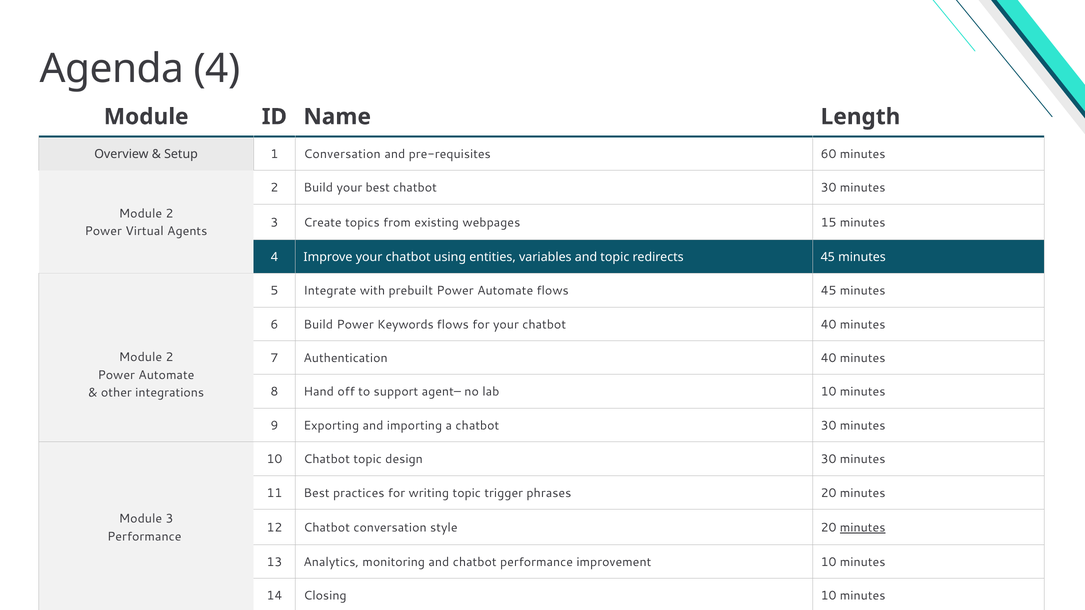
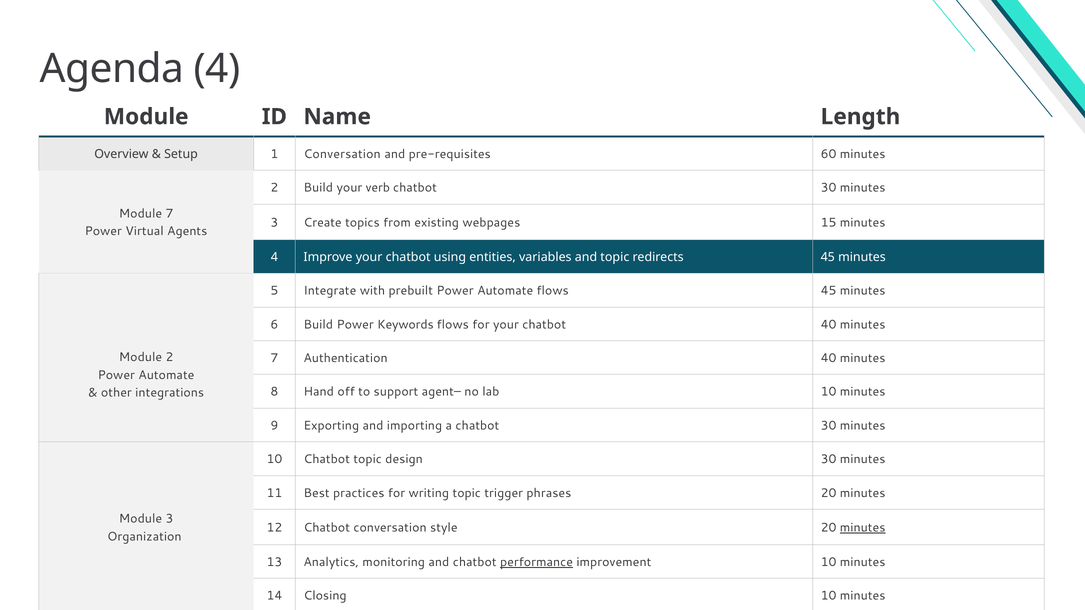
your best: best -> verb (378, 188)
2: 2 -> 7 (170, 214)
Performance: Performance -> Organization (144, 537)
performance underline: none -> present (537, 562)
